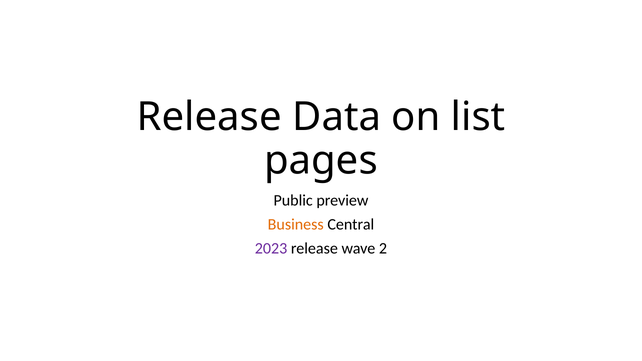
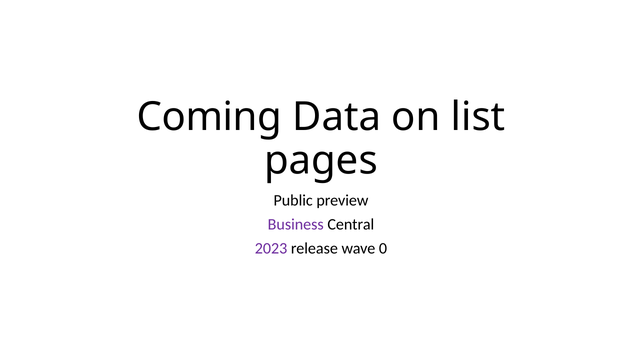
Release: Release -> Coming (209, 117)
Business colour: orange -> purple (296, 225)
2: 2 -> 0 (383, 249)
